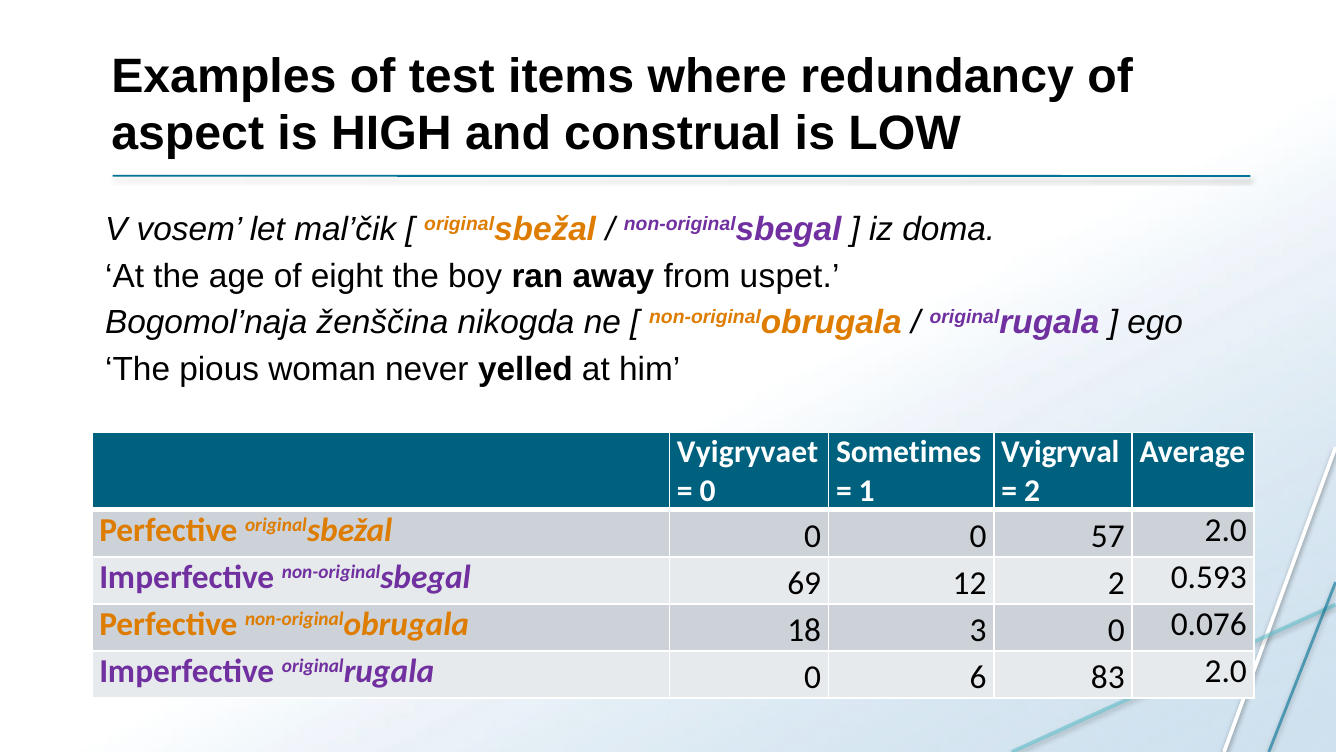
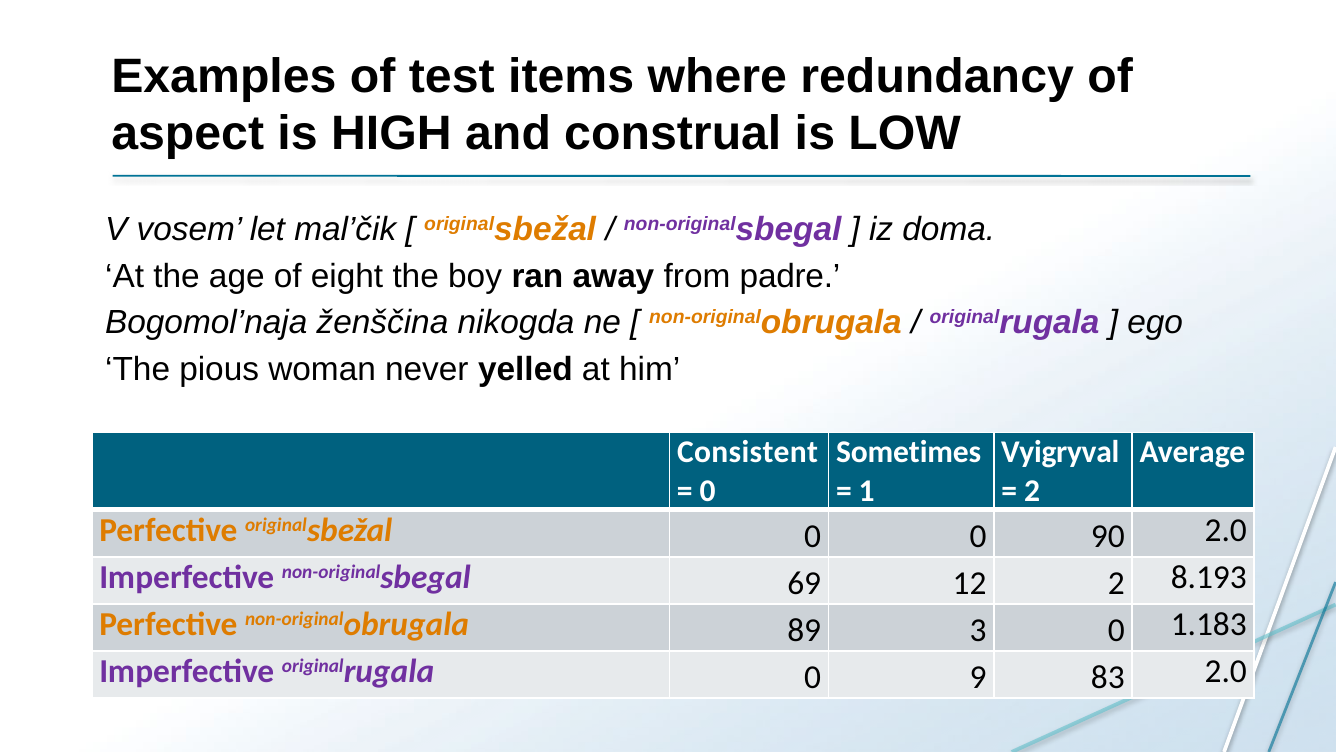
uspet: uspet -> padre (790, 276)
Vyigryvaet: Vyigryvaet -> Consistent (748, 452)
57: 57 -> 90 (1108, 536)
0.593: 0.593 -> 8.193 (1209, 577)
18: 18 -> 89 (804, 630)
0.076: 0.076 -> 1.183 (1209, 624)
6: 6 -> 9 (978, 677)
